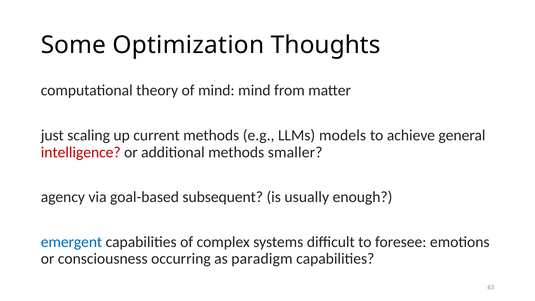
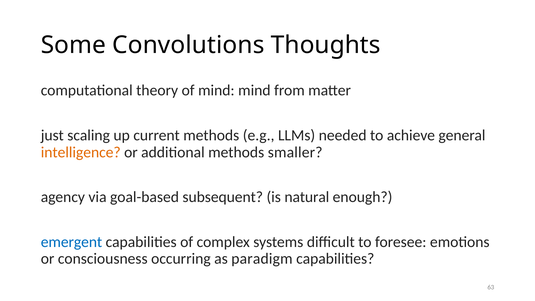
Optimization: Optimization -> Convolutions (188, 45)
models: models -> needed (343, 135)
intelligence colour: red -> orange (81, 152)
usually: usually -> natural (307, 197)
